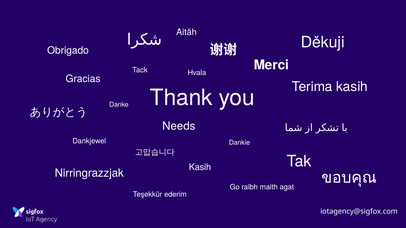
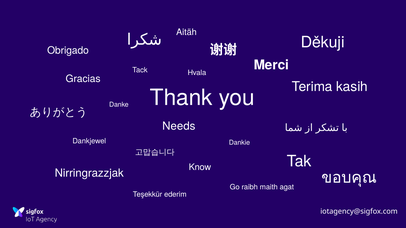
Kasih: Kasih -> Know (200, 168)
